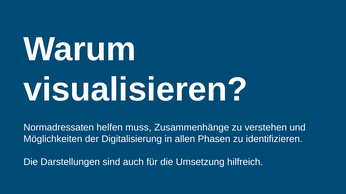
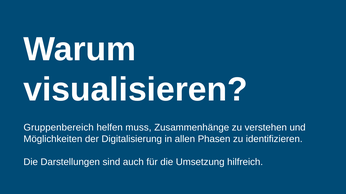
Normadressaten: Normadressaten -> Gruppenbereich (59, 128)
